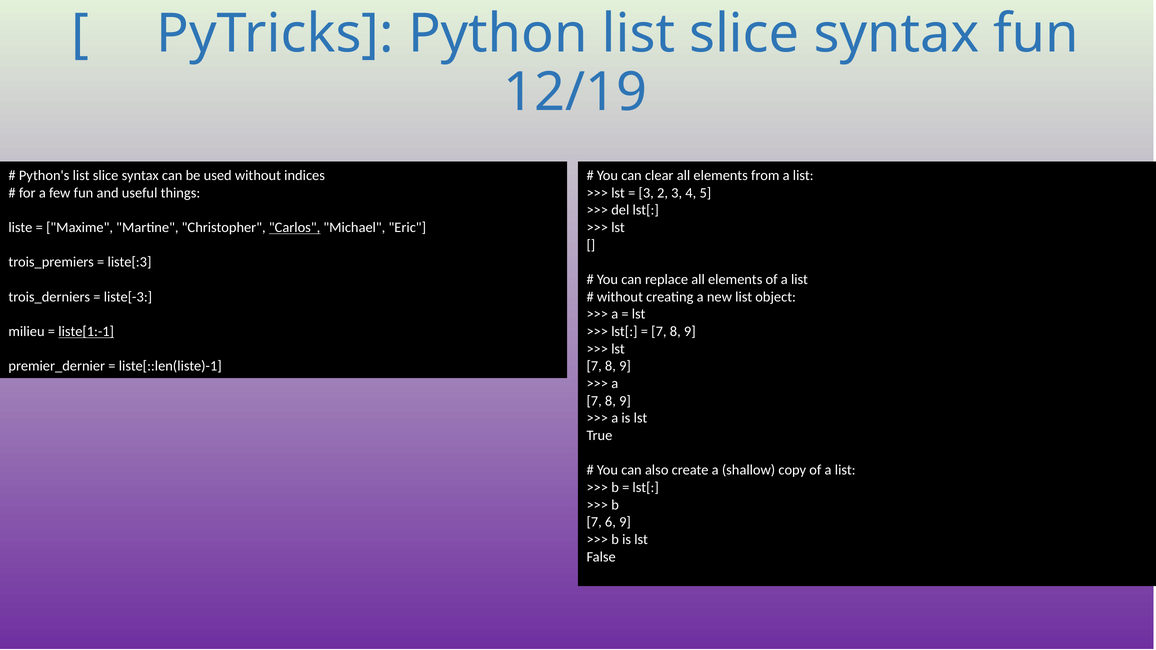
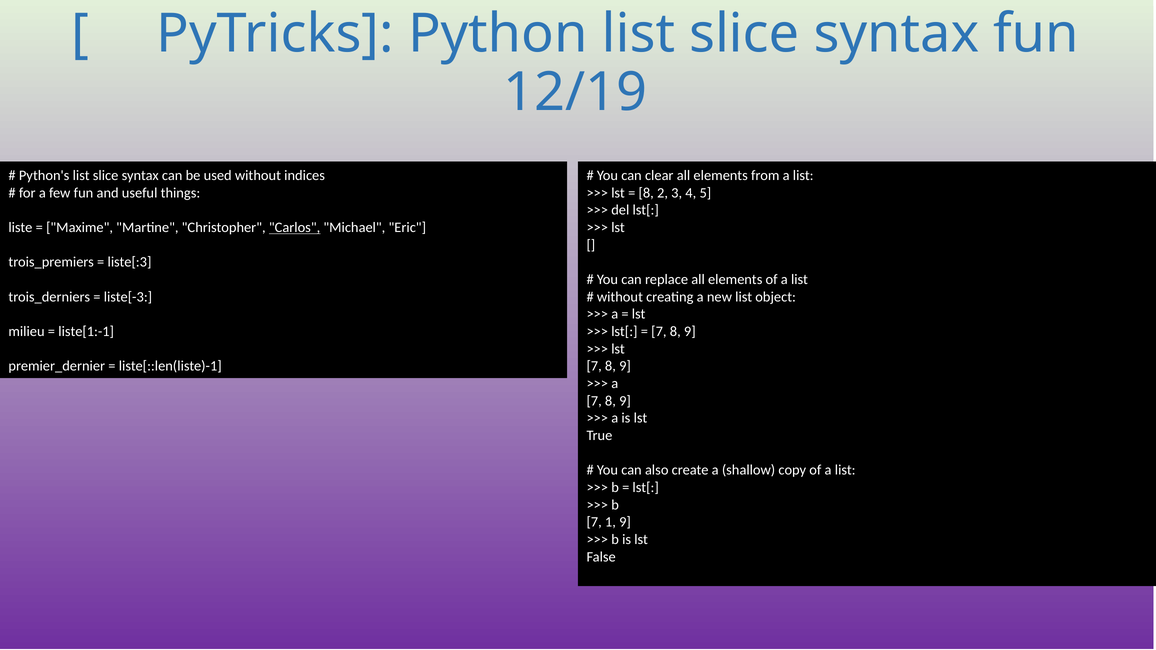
3: 3 -> 8 (646, 193)
liste[1:-1 underline: present -> none (86, 332)
6: 6 -> 1 (610, 522)
